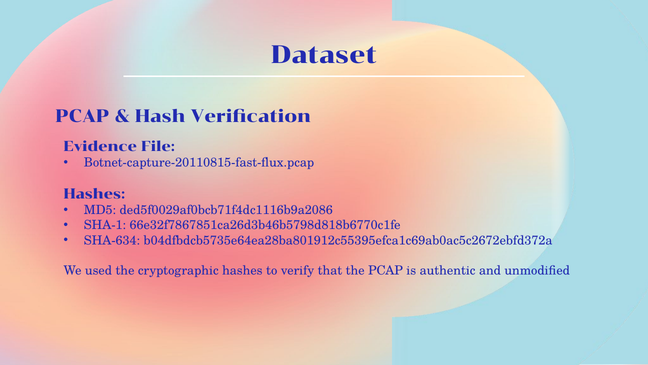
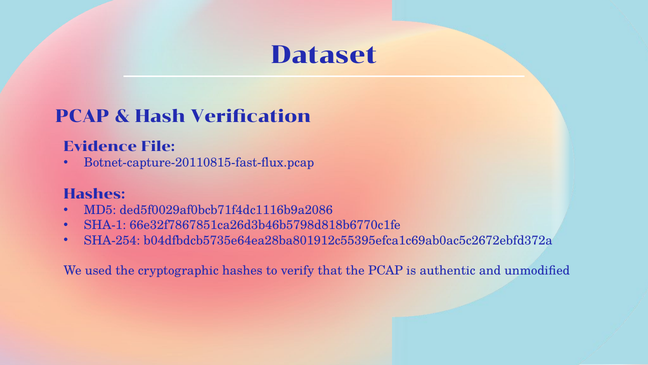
SHA-634: SHA-634 -> SHA-254 (112, 240)
